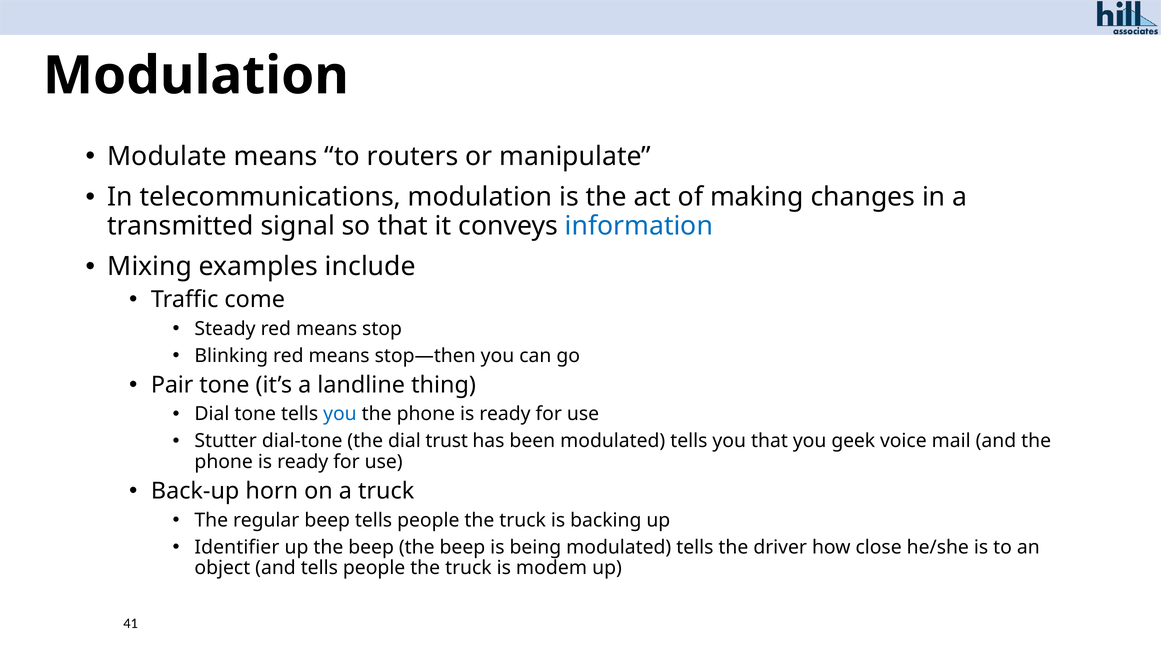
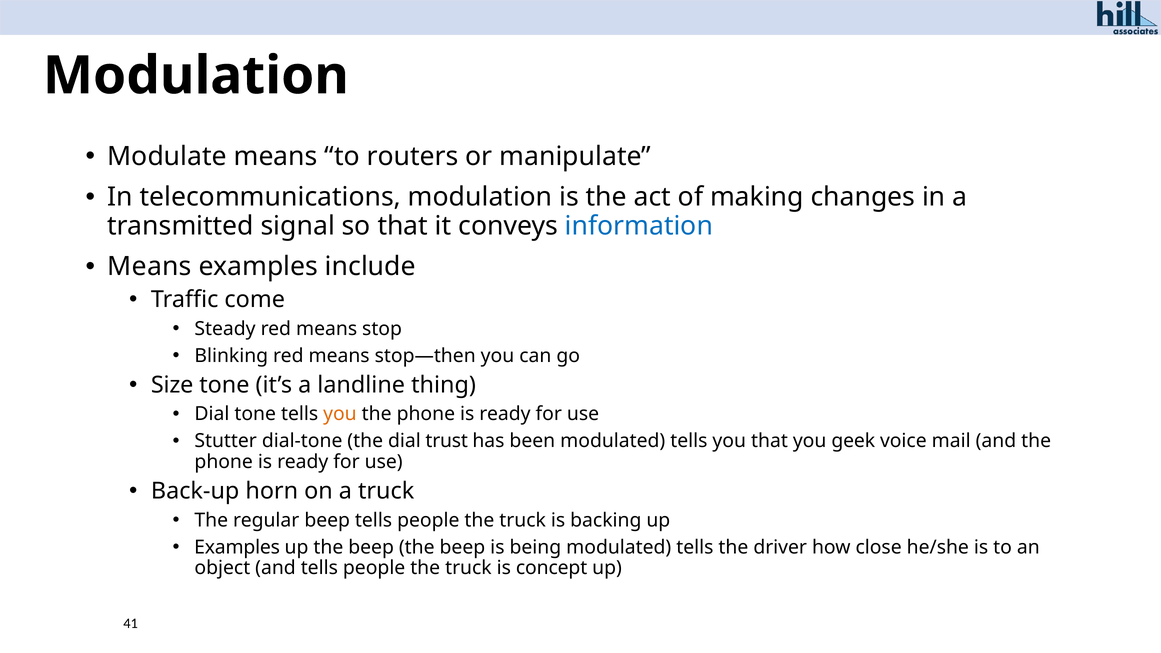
Mixing: Mixing -> Means (150, 267)
Pair: Pair -> Size (172, 385)
you colour: blue -> orange (340, 414)
Identifier: Identifier -> Examples (237, 547)
modem: modem -> concept (552, 568)
